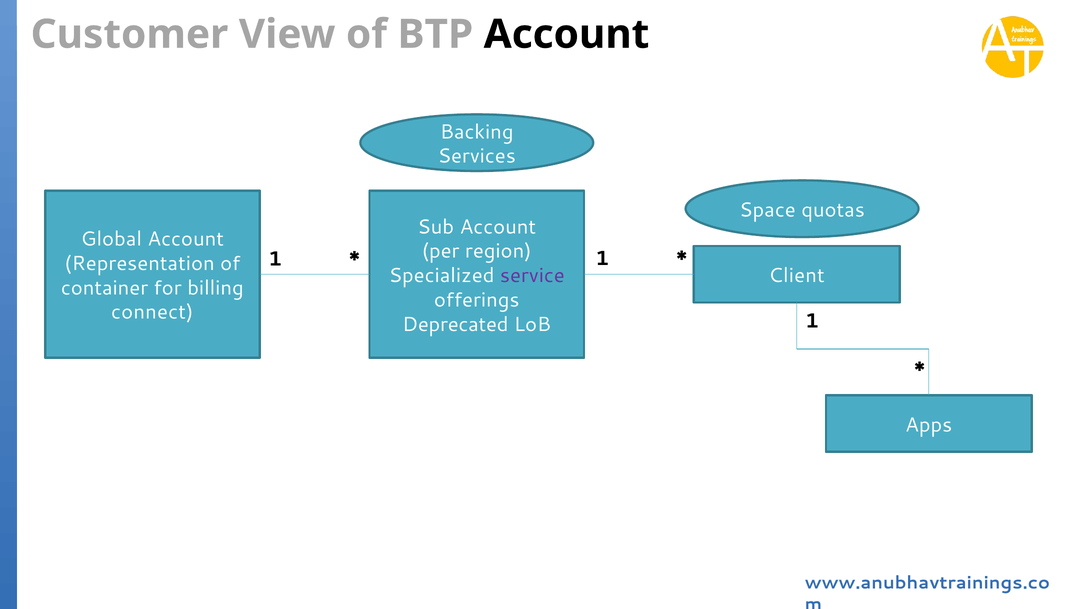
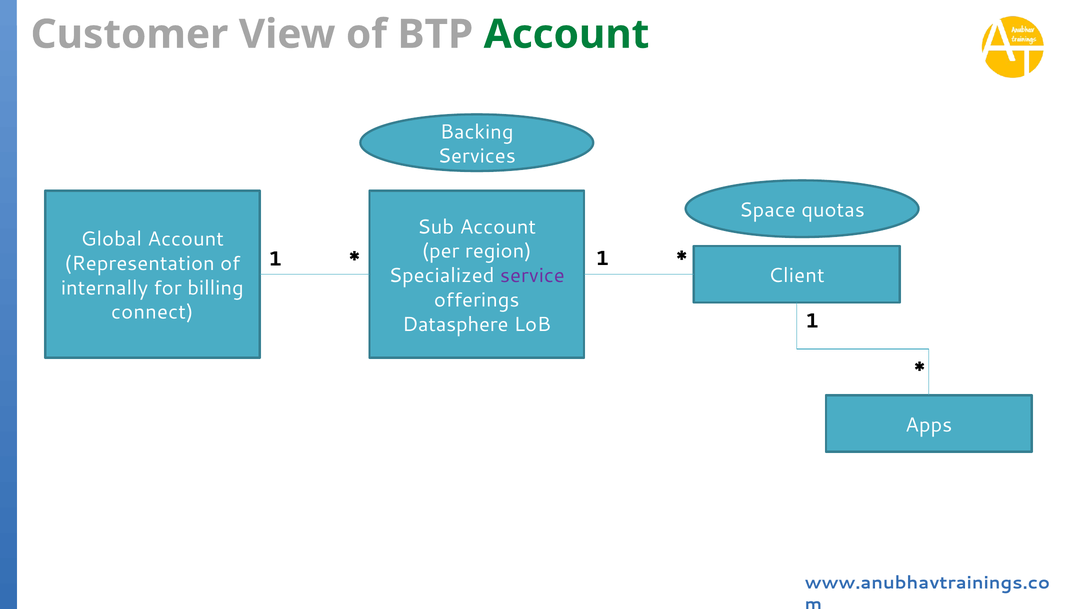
Account colour: black -> green (566, 34)
container: container -> internally (105, 288)
Deprecated: Deprecated -> Datasphere (455, 324)
